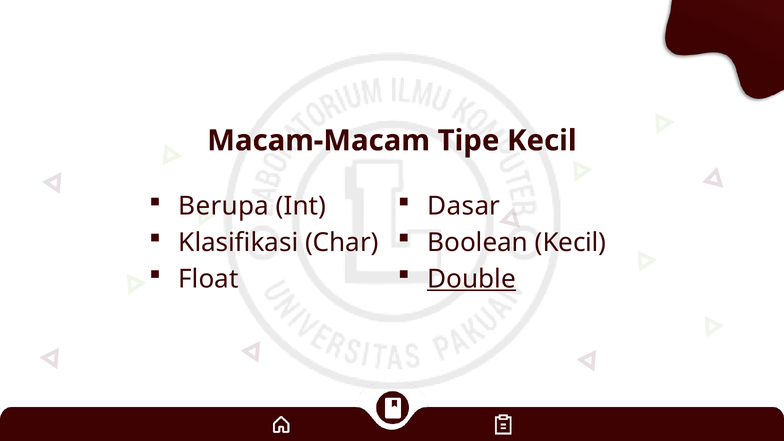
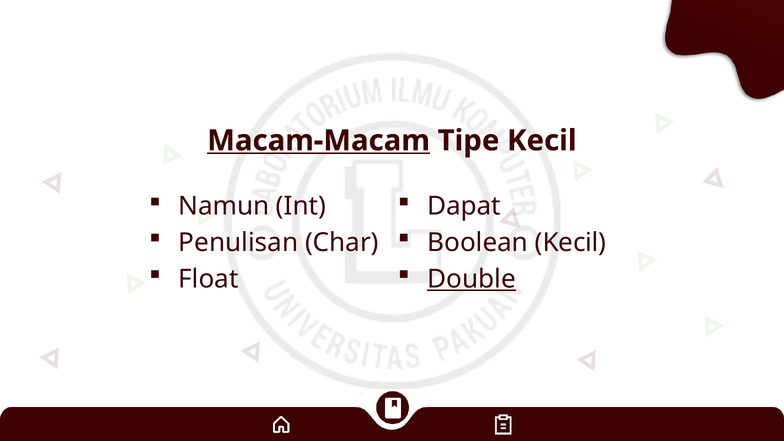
Macam-Macam underline: none -> present (319, 141)
Berupa: Berupa -> Namun (224, 206)
Dasar: Dasar -> Dapat (464, 206)
Klasifikasi: Klasifikasi -> Penulisan (238, 243)
